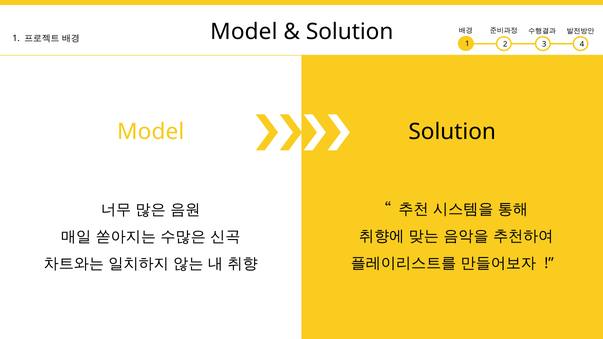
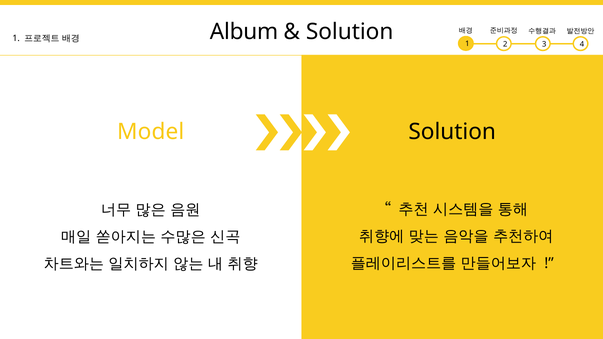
Model: Model -> Album (244, 32)
